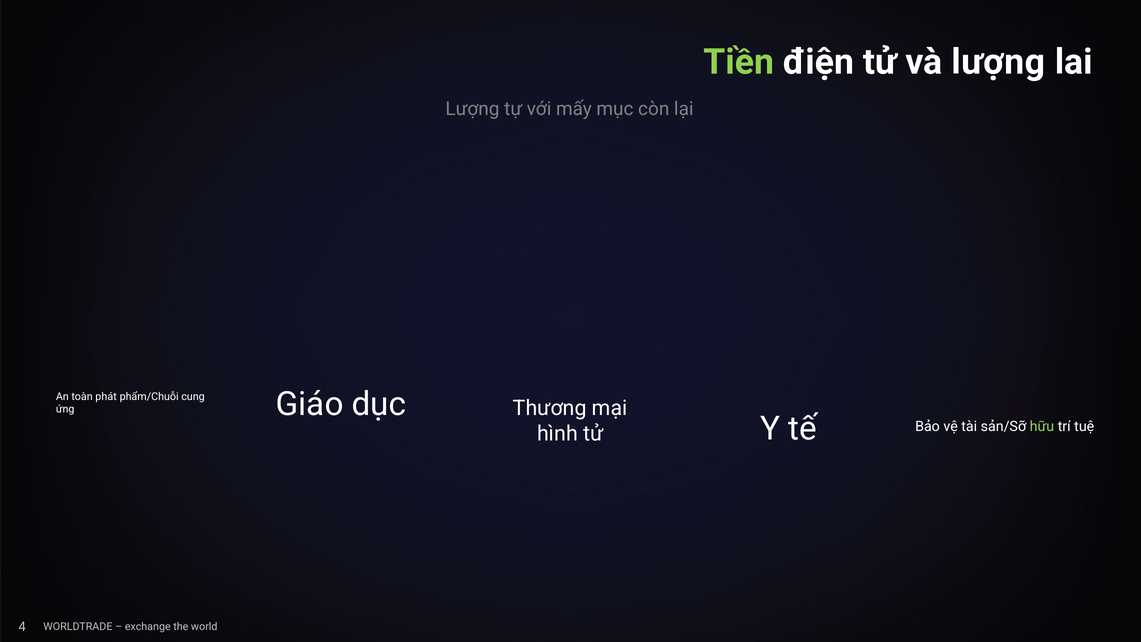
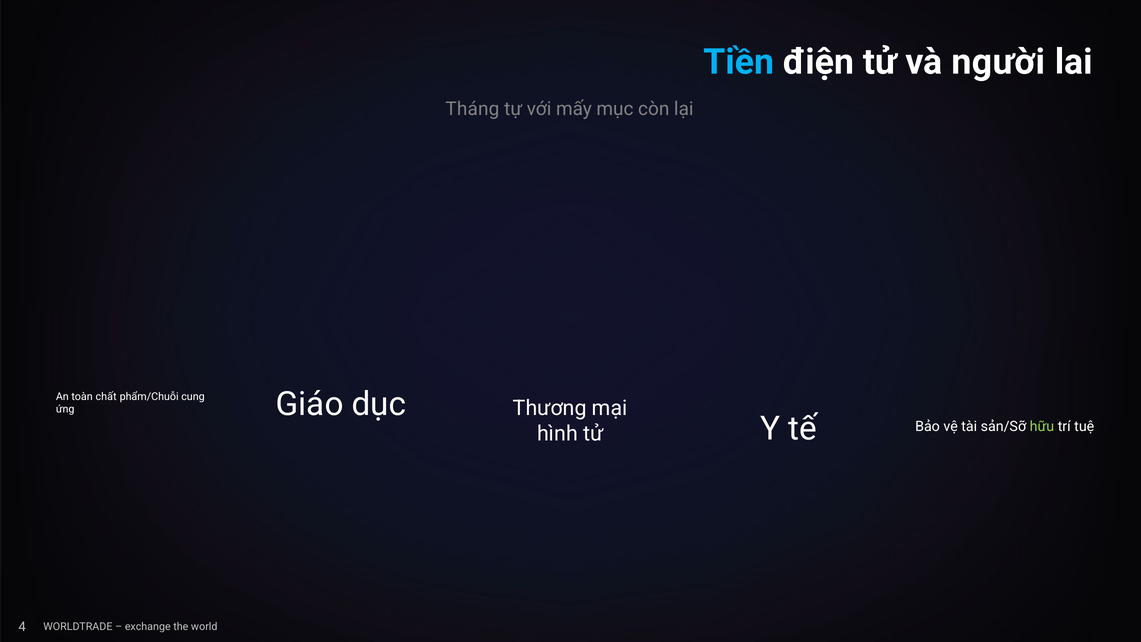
Tiền colour: light green -> light blue (739, 62)
và lượng: lượng -> người (998, 62)
Lượng: Lượng -> Tháng (472, 109)
phát: phát -> chất (106, 397)
